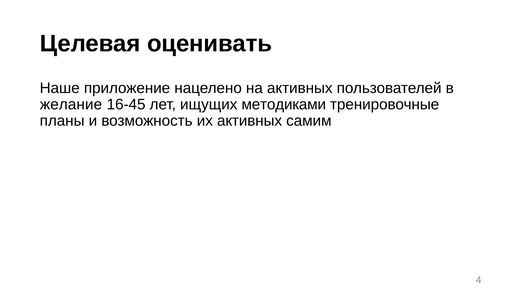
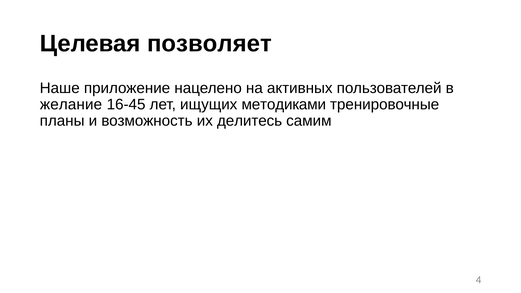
оценивать: оценивать -> позволяет (209, 44)
их активных: активных -> делитесь (250, 121)
